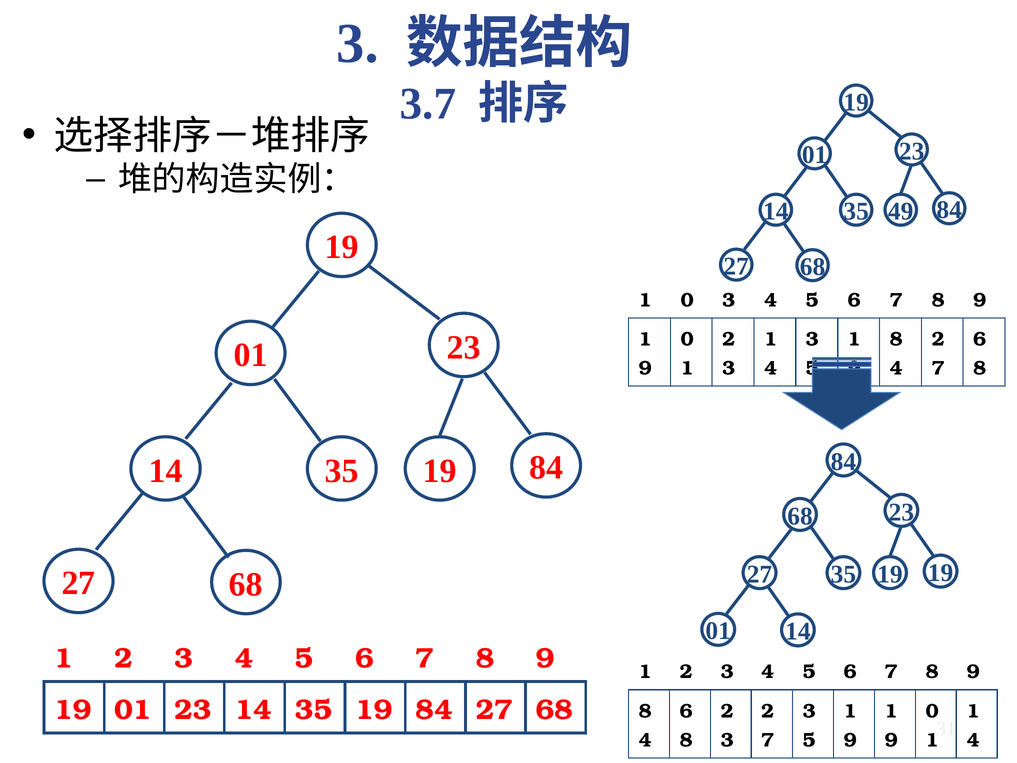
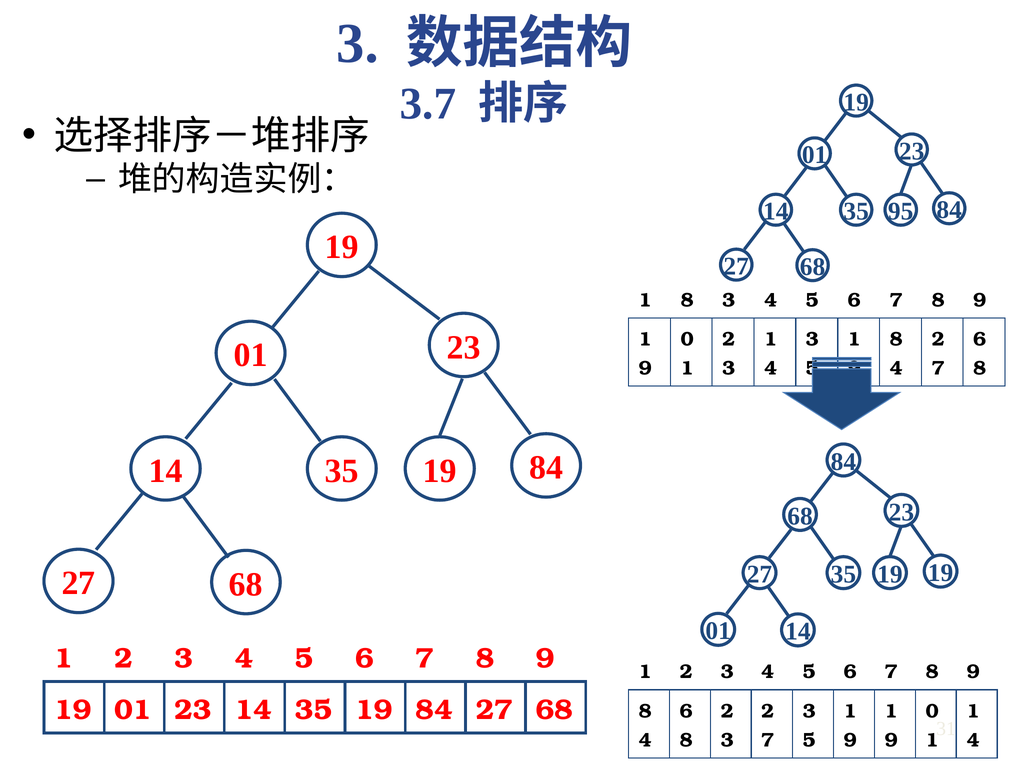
49: 49 -> 95 (901, 211)
1 0: 0 -> 8 (687, 300)
